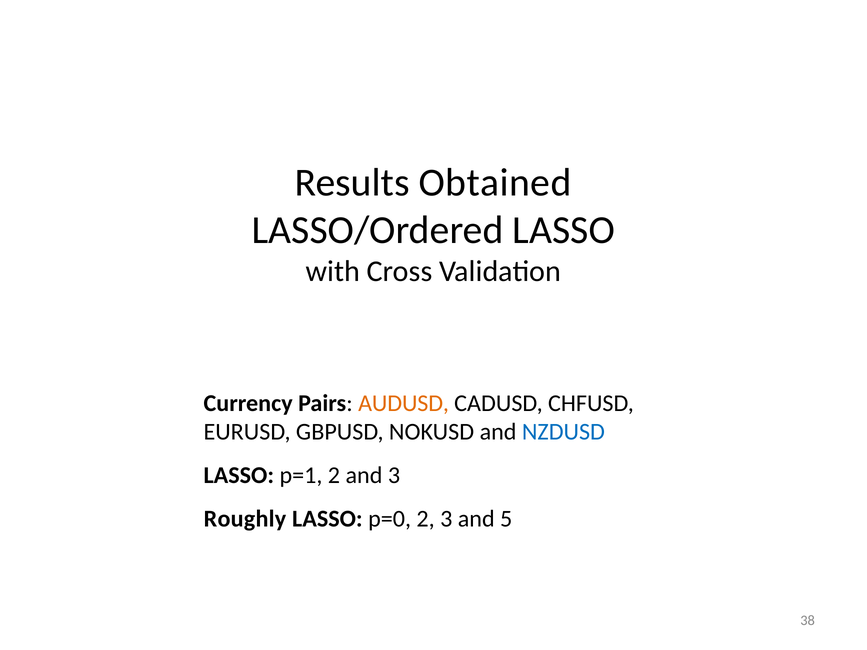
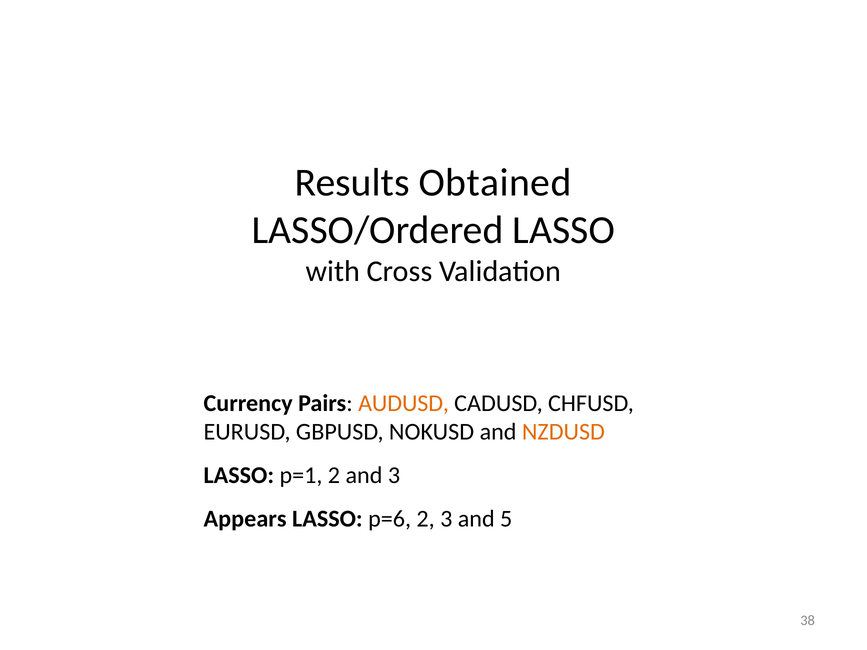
NZDUSD colour: blue -> orange (563, 432)
Roughly: Roughly -> Appears (245, 519)
p=0: p=0 -> p=6 (390, 519)
